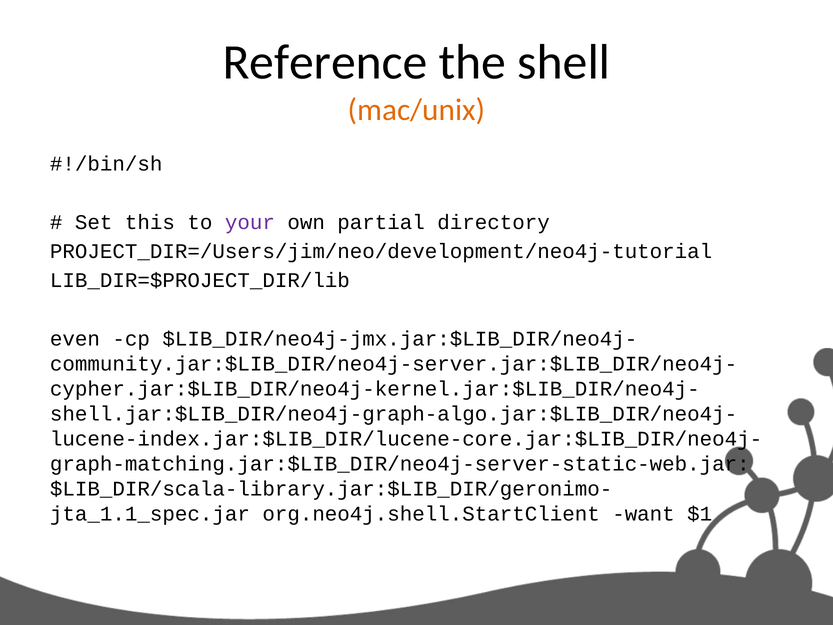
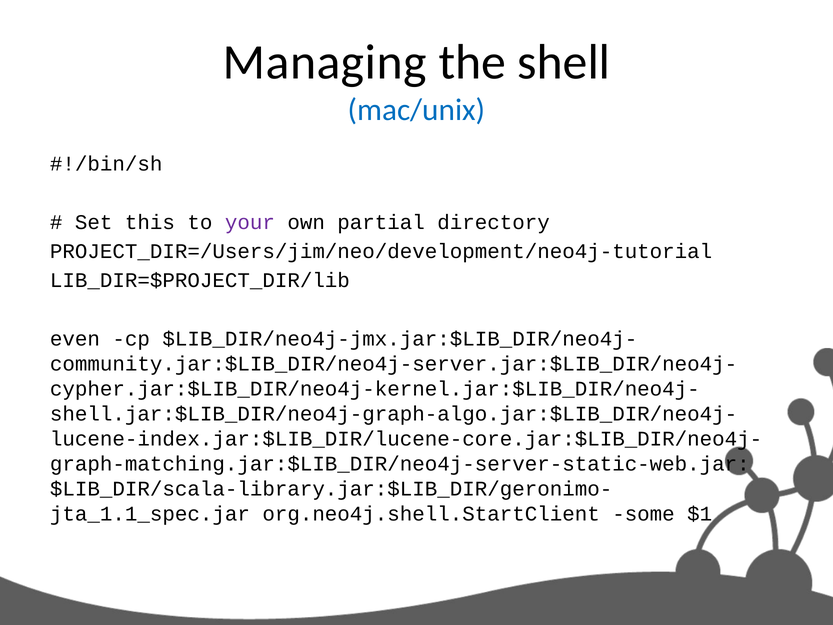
Reference: Reference -> Managing (325, 62)
mac/unix colour: orange -> blue (416, 110)
want: want -> some (643, 514)
